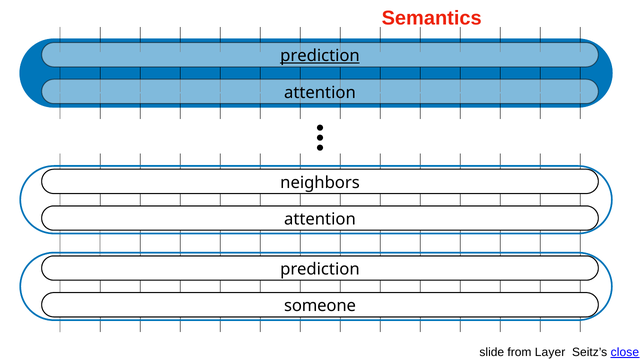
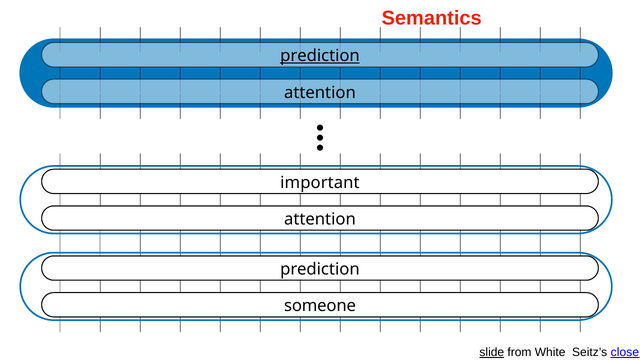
neighbors: neighbors -> important (320, 183)
slide underline: none -> present (492, 352)
Layer: Layer -> White (550, 352)
